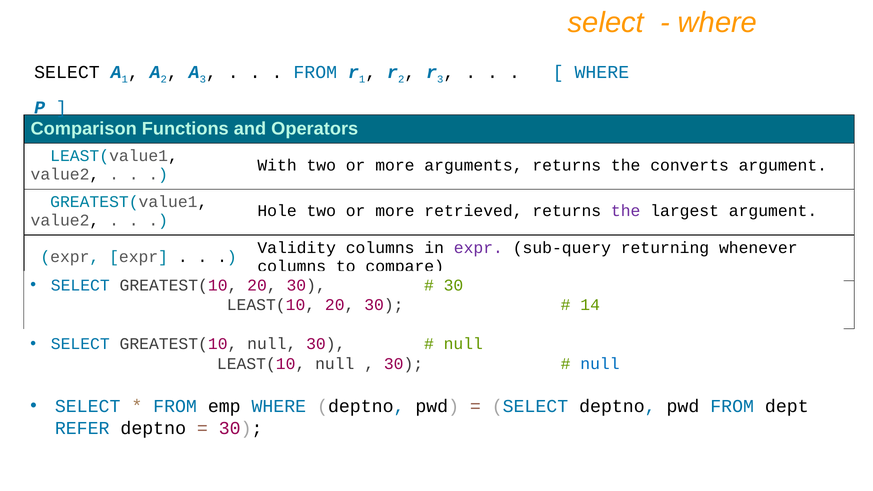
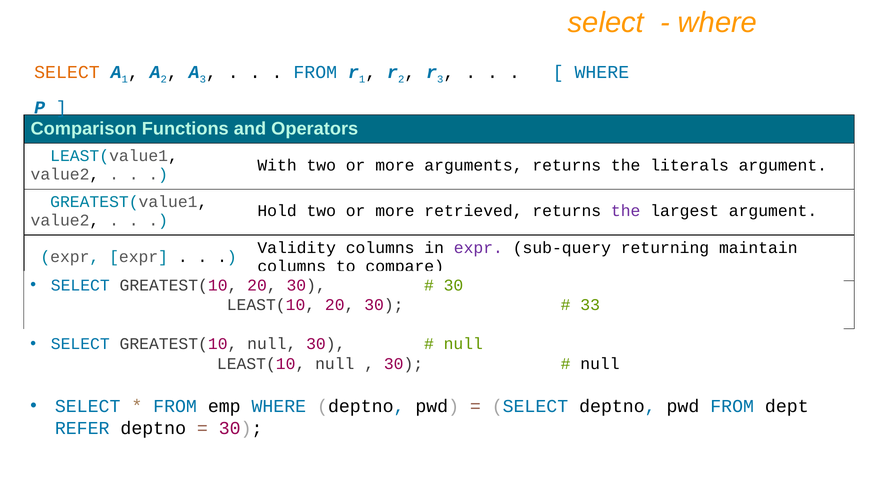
SELECT colour: black -> orange (67, 72)
converts: converts -> literals (690, 165)
Hole: Hole -> Hold (277, 211)
whenever: whenever -> maintain (758, 248)
14: 14 -> 33 (590, 305)
null colour: blue -> black (600, 364)
